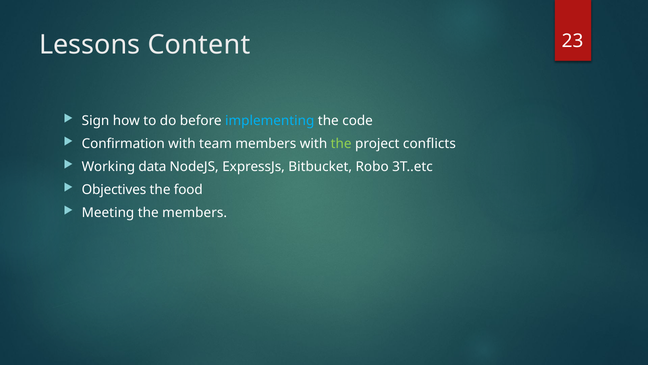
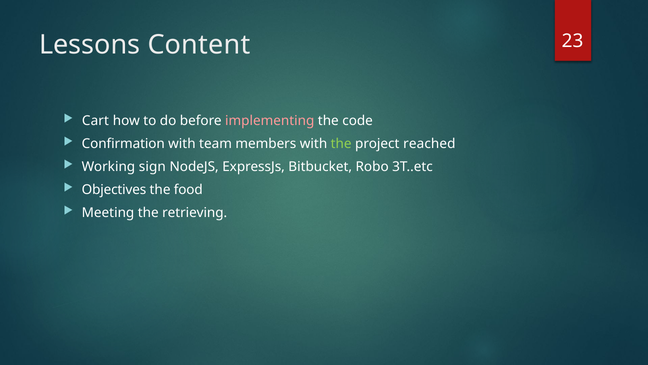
Sign: Sign -> Cart (95, 121)
implementing colour: light blue -> pink (270, 121)
conflicts: conflicts -> reached (429, 144)
data: data -> sign (152, 167)
the members: members -> retrieving (195, 212)
